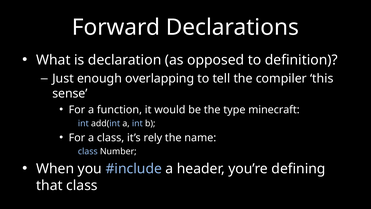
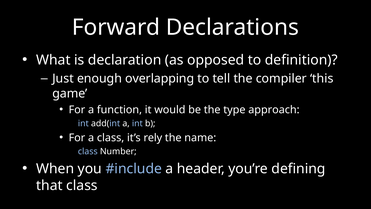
sense: sense -> game (70, 93)
minecraft: minecraft -> approach (274, 110)
